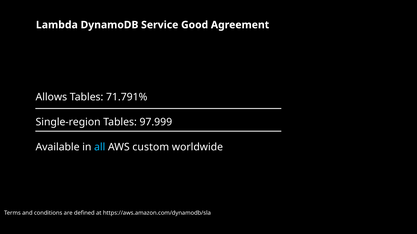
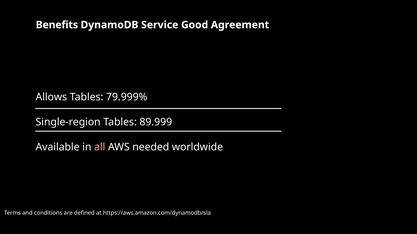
Lambda: Lambda -> Benefits (57, 25)
71.791%: 71.791% -> 79.999% (127, 97)
97.999: 97.999 -> 89.999 (156, 122)
all colour: light blue -> pink (100, 147)
custom: custom -> needed (151, 147)
